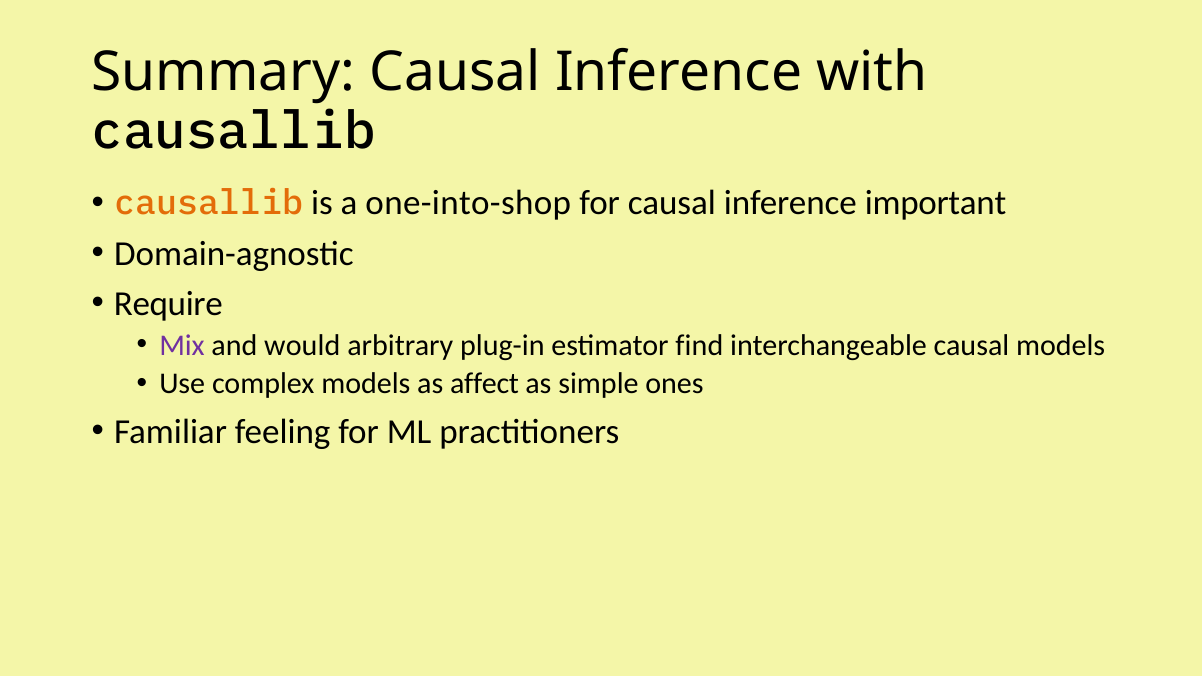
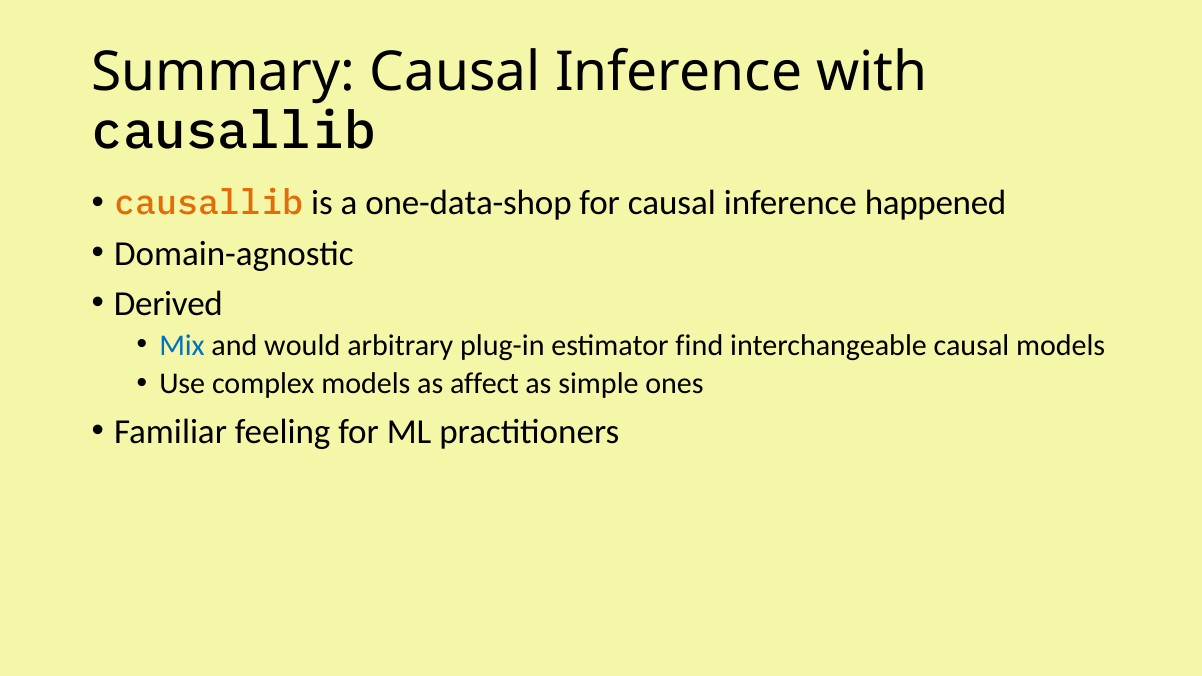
one-into-shop: one-into-shop -> one-data-shop (469, 203)
important: important -> happened (936, 203)
Require: Require -> Derived (168, 304)
Mix colour: purple -> blue (182, 345)
